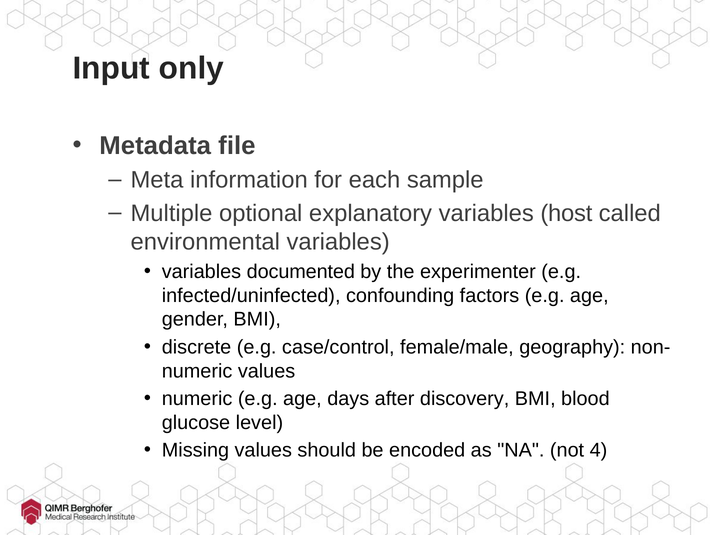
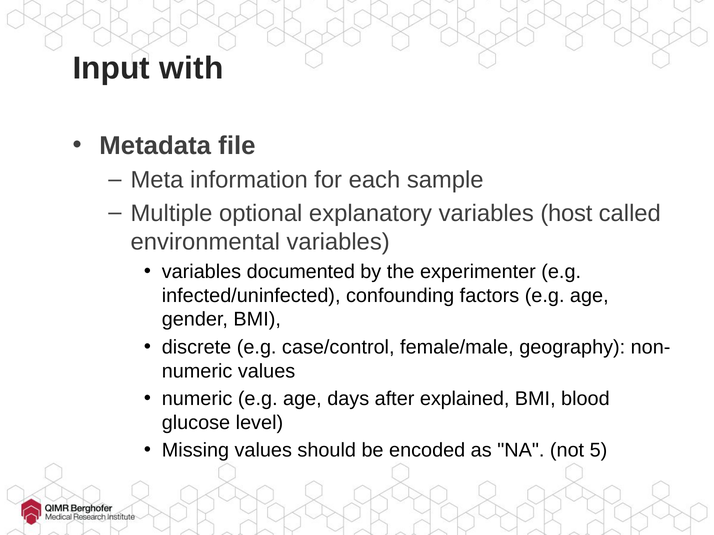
only: only -> with (191, 68)
discovery: discovery -> explained (465, 399)
4: 4 -> 5 (598, 451)
